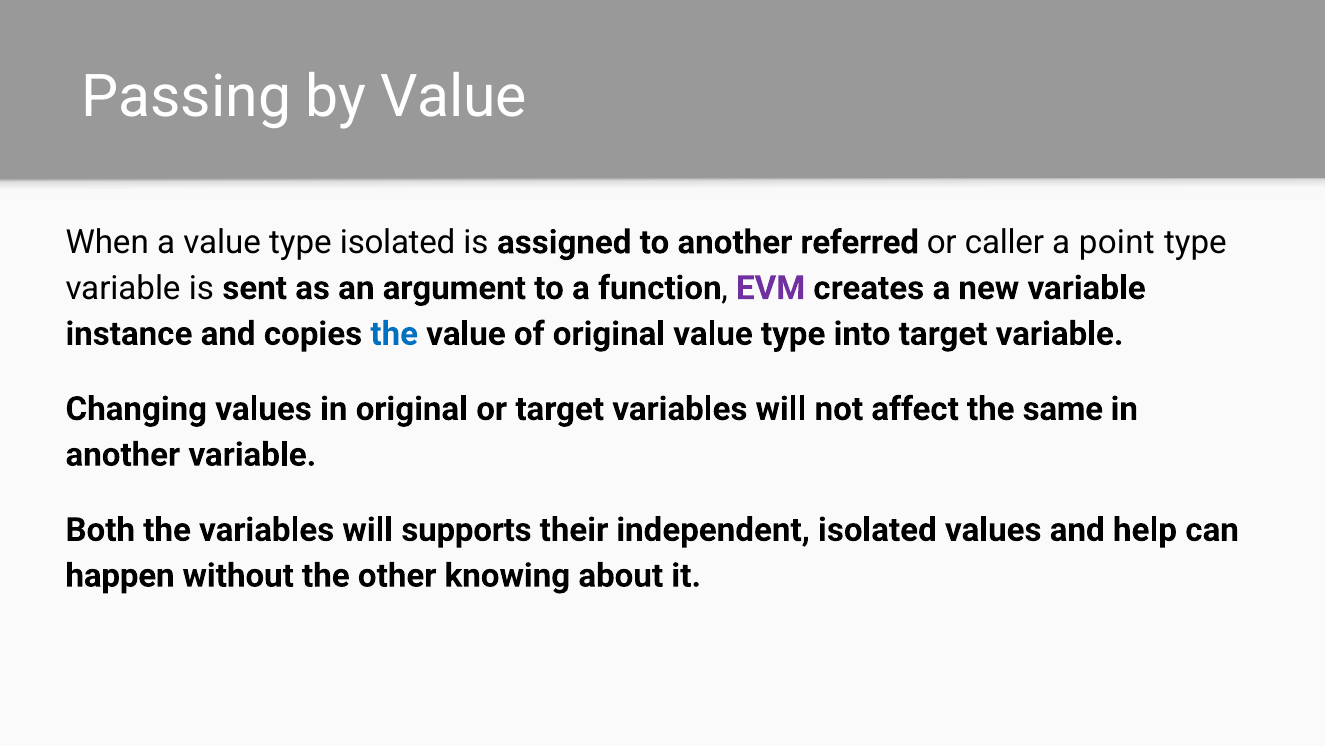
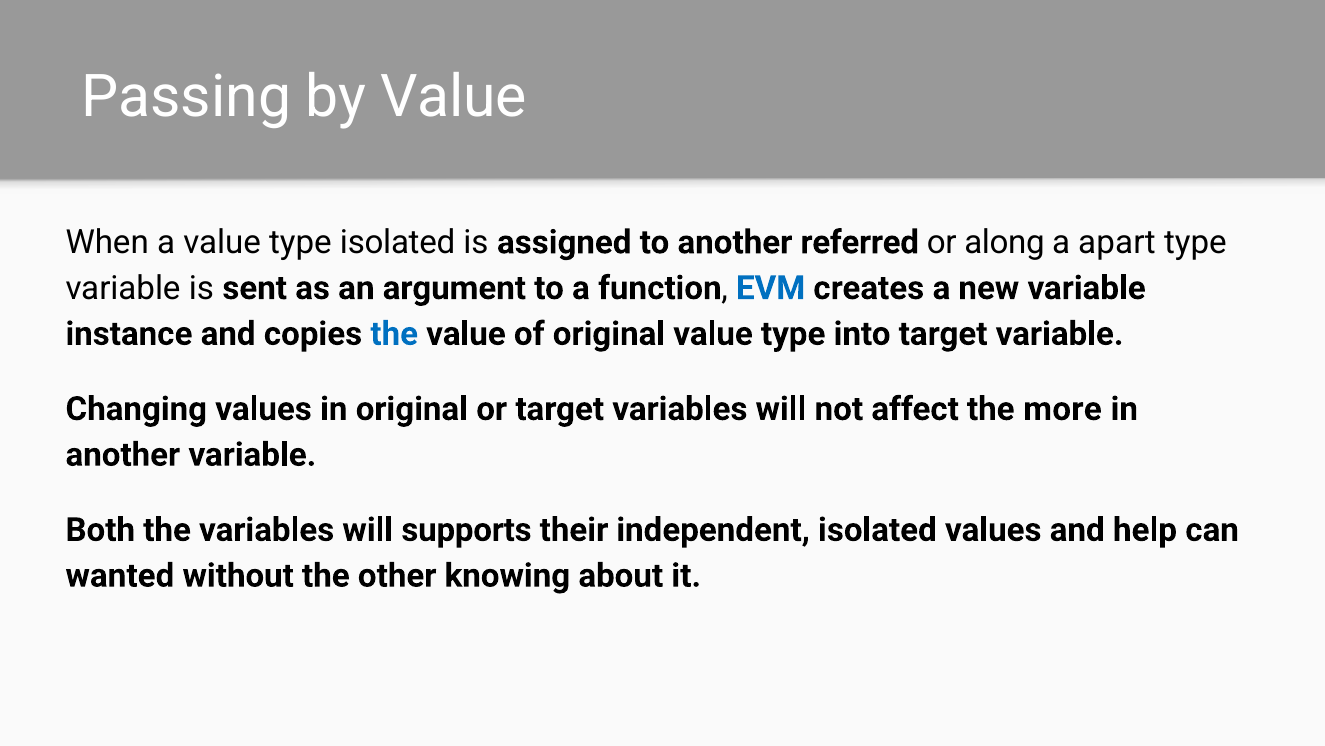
caller: caller -> along (1005, 242)
point: point -> apart (1117, 242)
EVM colour: purple -> blue (771, 288)
same: same -> more (1063, 409)
happen: happen -> wanted (120, 575)
